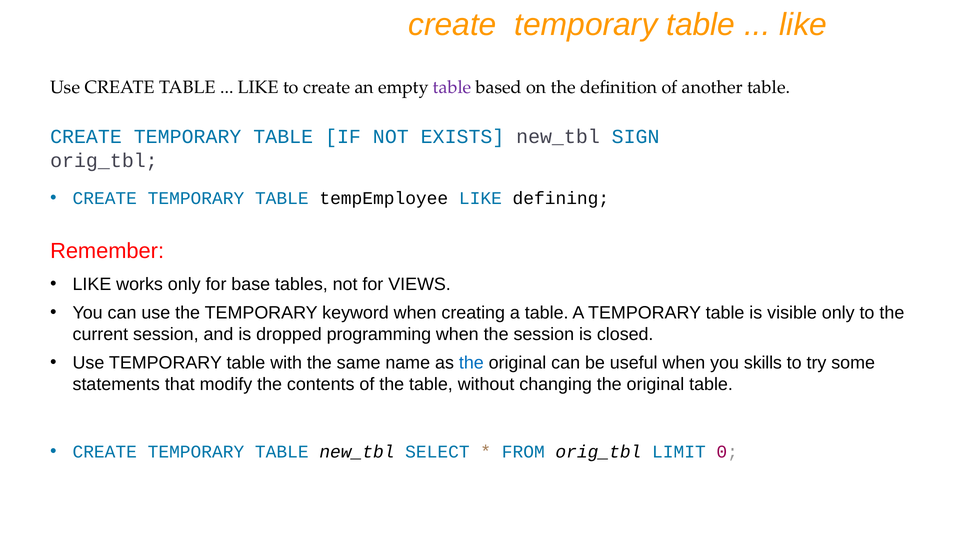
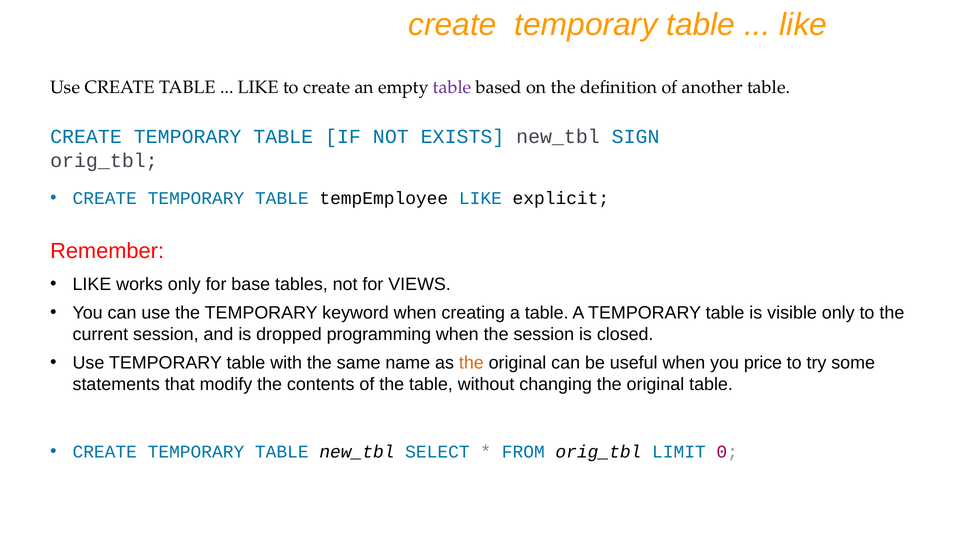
defining: defining -> explicit (561, 198)
the colour: blue -> orange (471, 363)
skills: skills -> price (763, 363)
